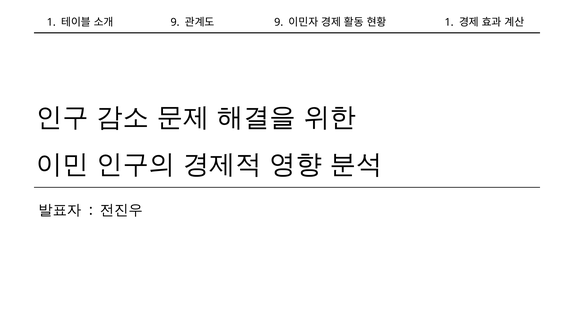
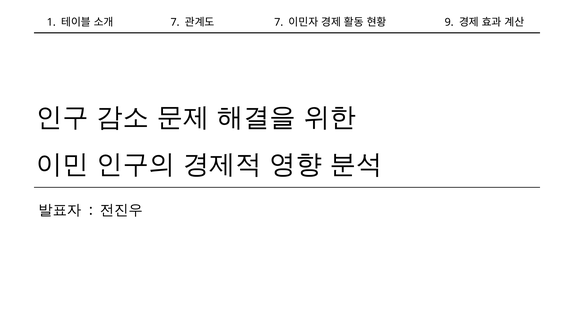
9: 9 -> 7 (175, 22)
9: 9 -> 7 (279, 22)
1: 1 -> 9 (449, 22)
